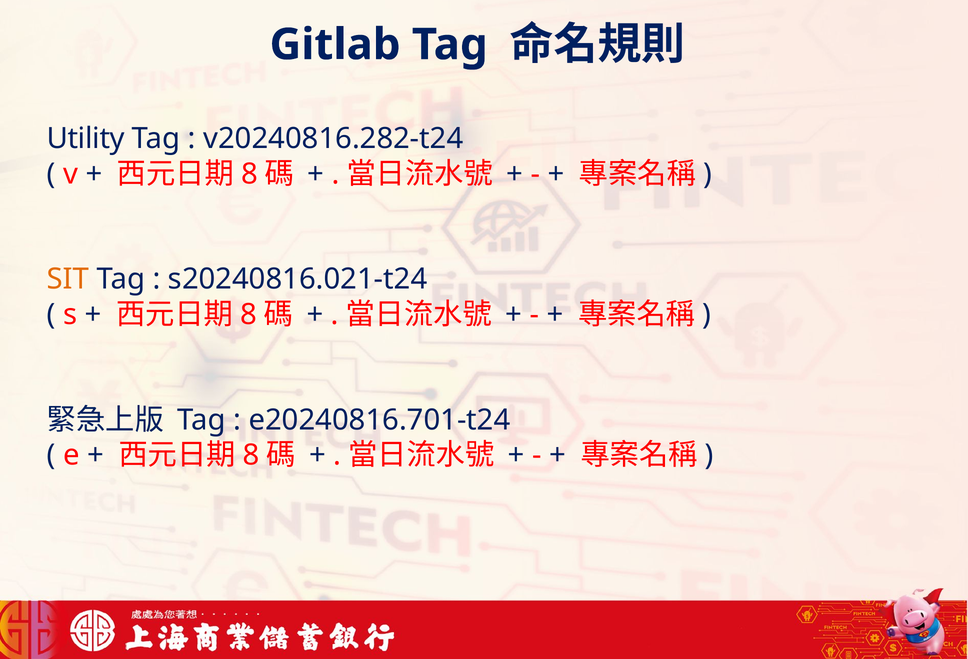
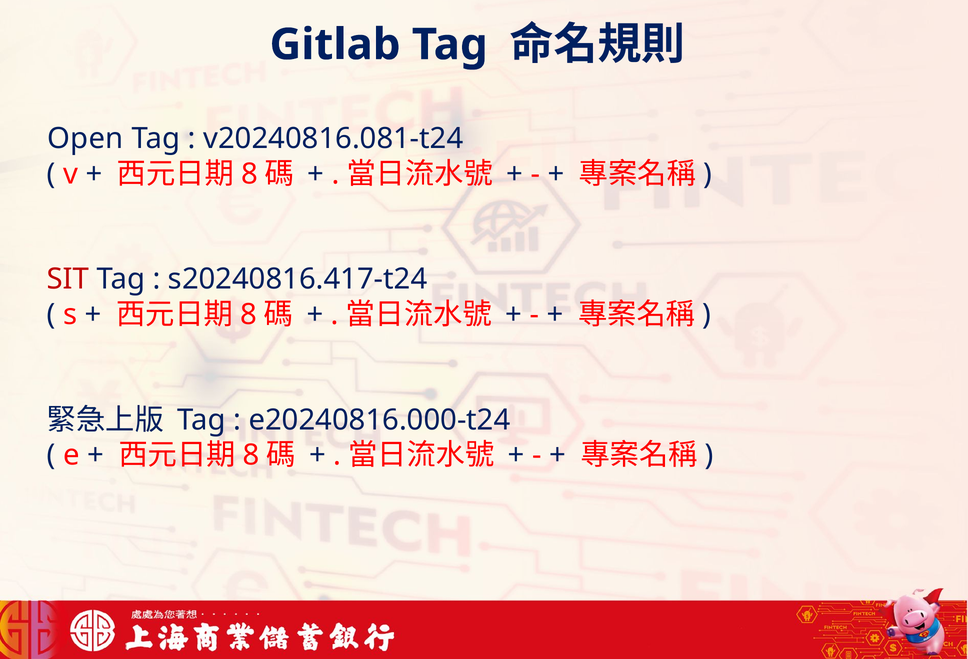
Utility: Utility -> Open (85, 139)
v20240816.282-t24: v20240816.282-t24 -> v20240816.081-t24 (333, 139)
SIT colour: orange -> red (68, 279)
s20240816.021-t24: s20240816.021-t24 -> s20240816.417-t24 (298, 279)
e20240816.701-t24: e20240816.701-t24 -> e20240816.000-t24 (380, 420)
